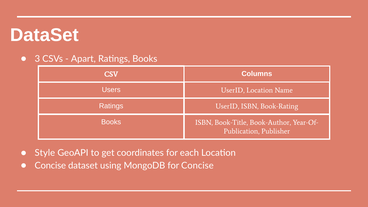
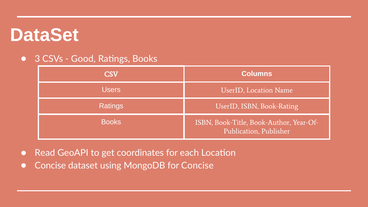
Apart: Apart -> Good (83, 59)
Style: Style -> Read (45, 153)
